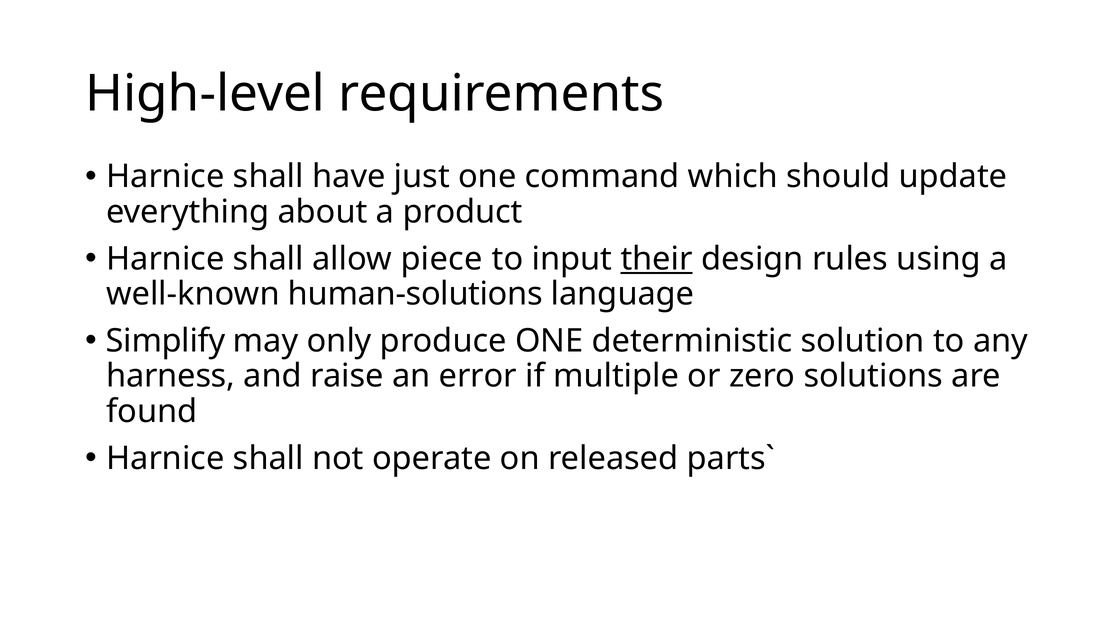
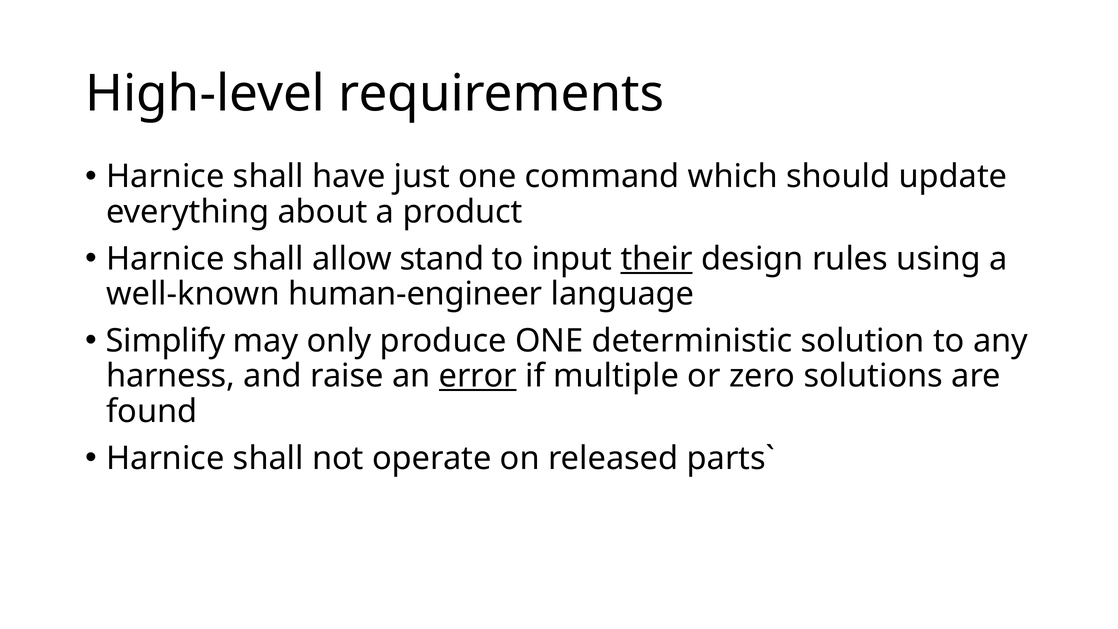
piece: piece -> stand (442, 259)
human-solutions: human-solutions -> human-engineer (415, 294)
error underline: none -> present (478, 376)
